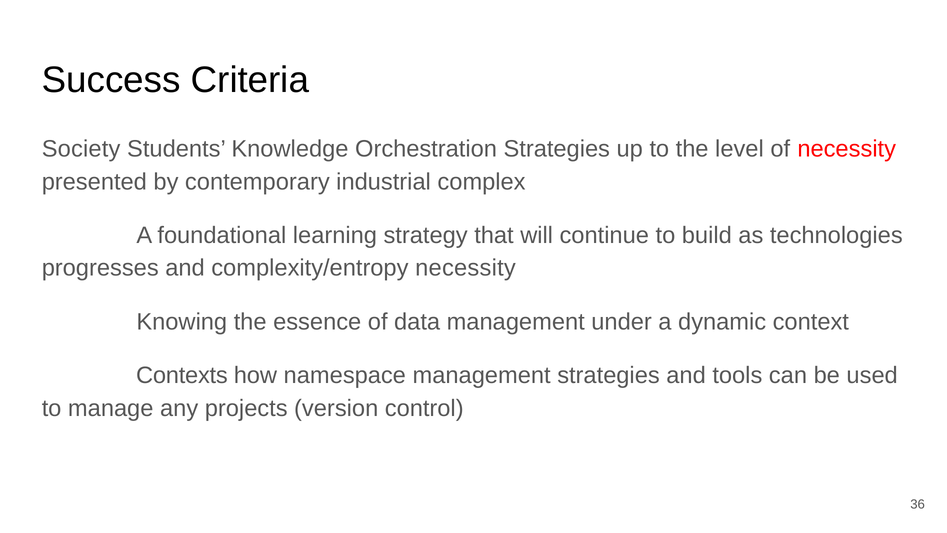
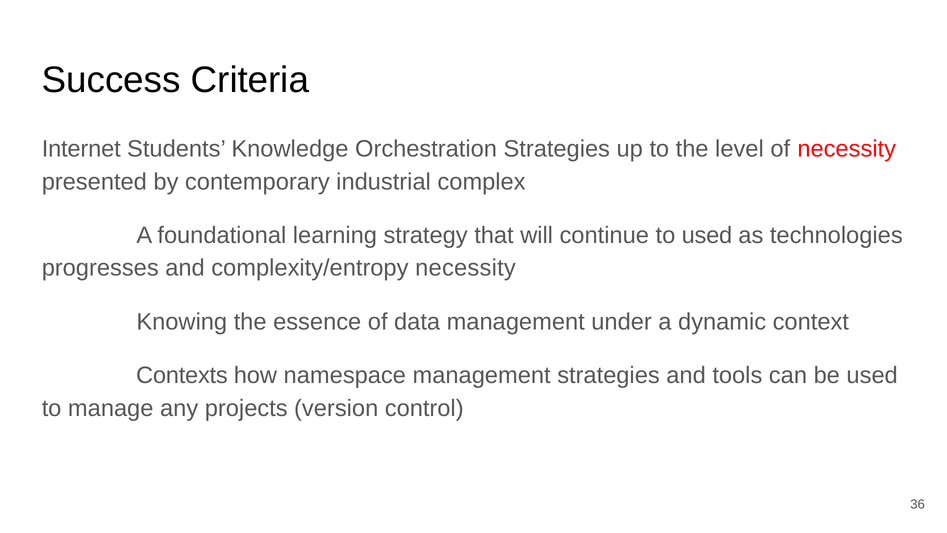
Society: Society -> Internet (81, 149)
to build: build -> used (707, 235)
